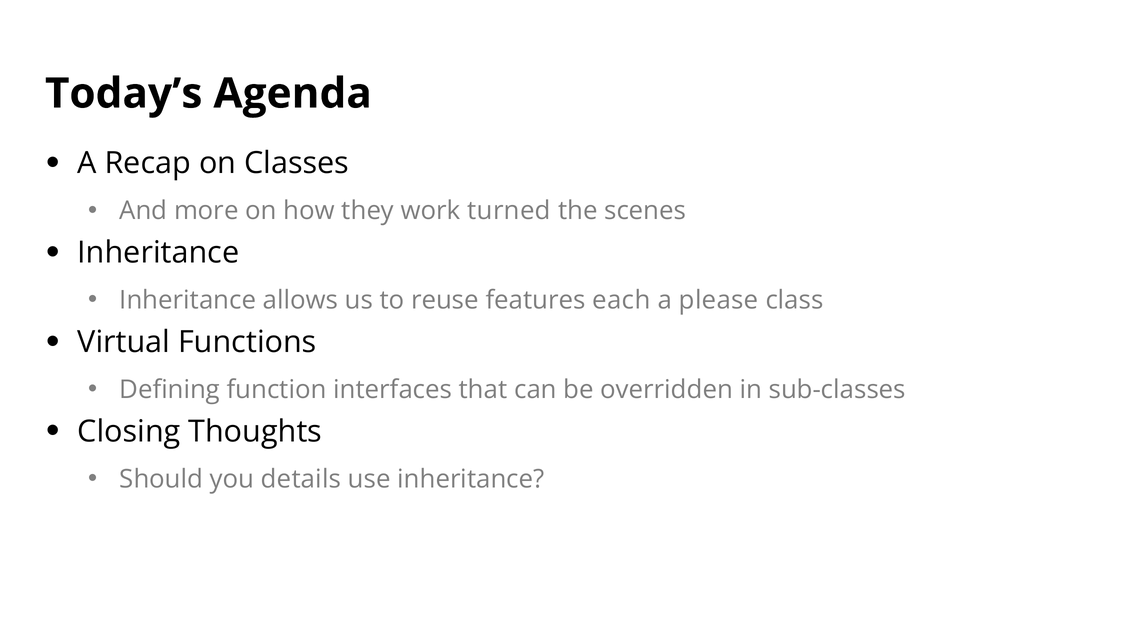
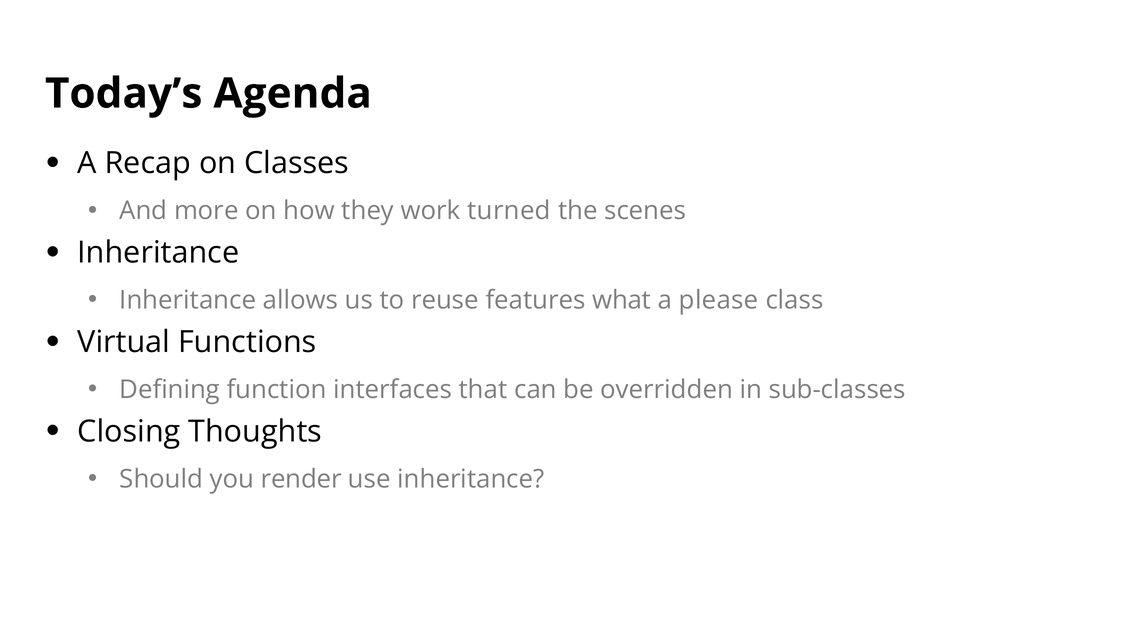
each: each -> what (622, 301)
details: details -> render (301, 480)
